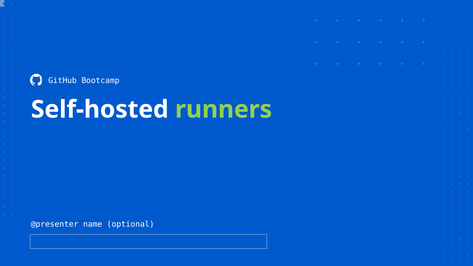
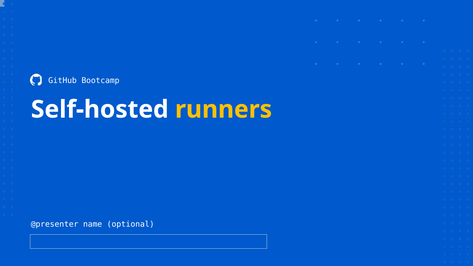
runners colour: light green -> yellow (224, 110)
